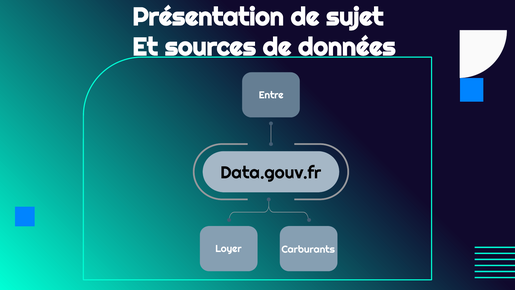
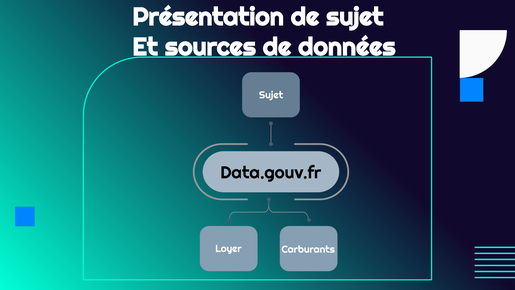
Entre: Entre -> Sujet (271, 95)
